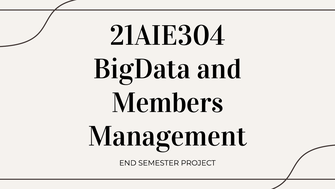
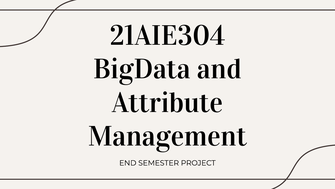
Members: Members -> Attribute (167, 103)
